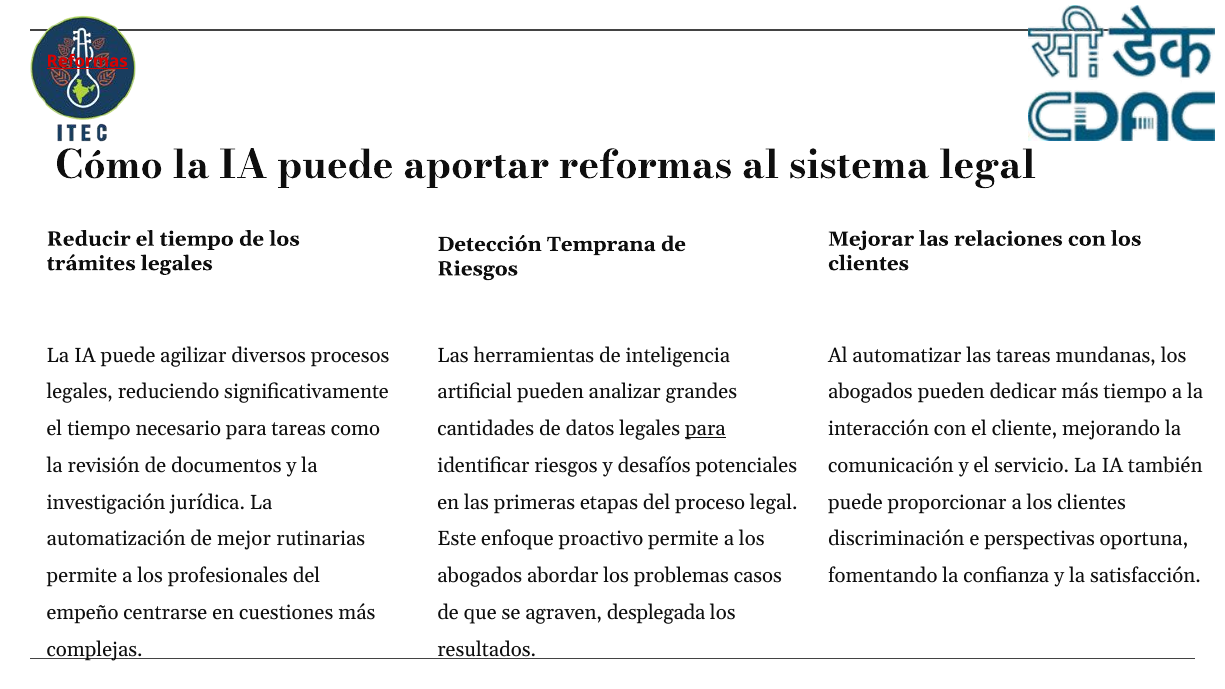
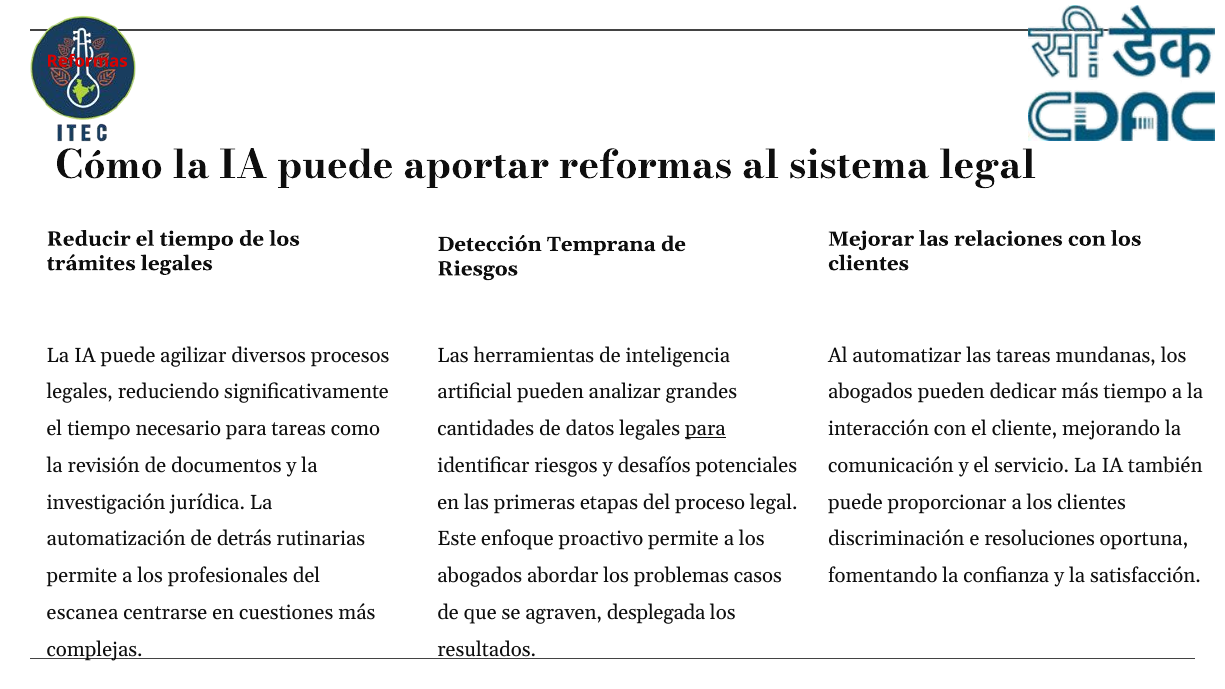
Reformas underline: present -> none (87, 61)
mejor: mejor -> detrás (244, 539)
perspectivas: perspectivas -> resoluciones (1040, 539)
empeño: empeño -> escanea (82, 613)
